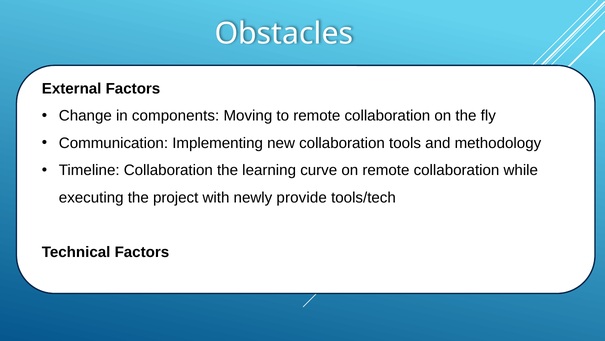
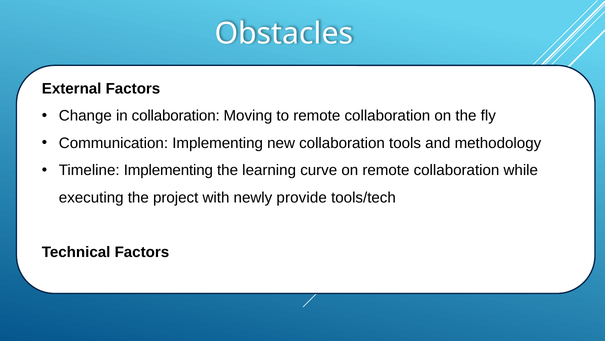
in components: components -> collaboration (176, 116)
Timeline Collaboration: Collaboration -> Implementing (168, 170)
